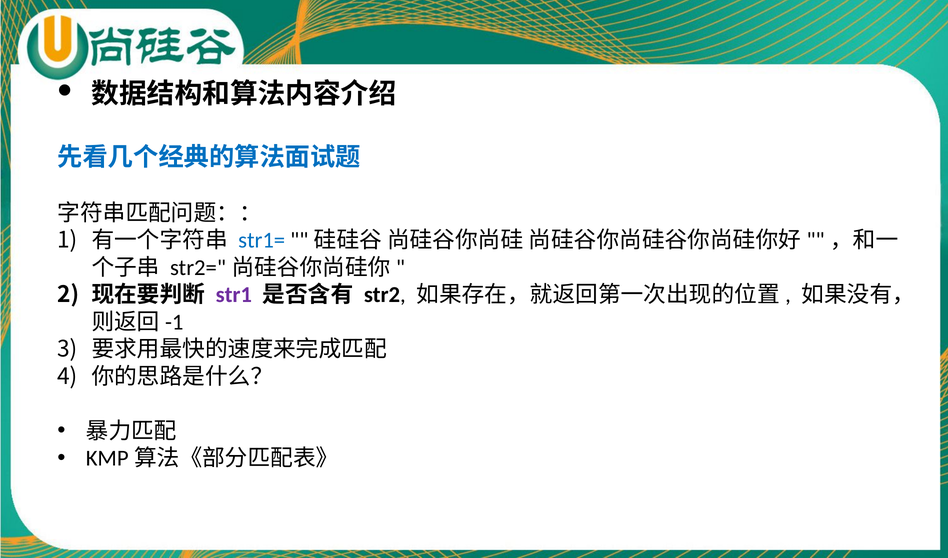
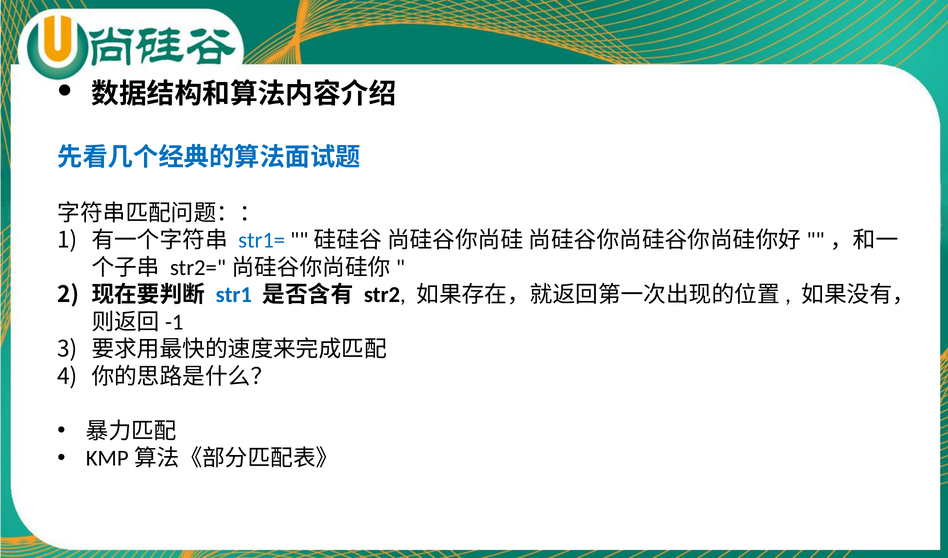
str1 colour: purple -> blue (234, 295)
